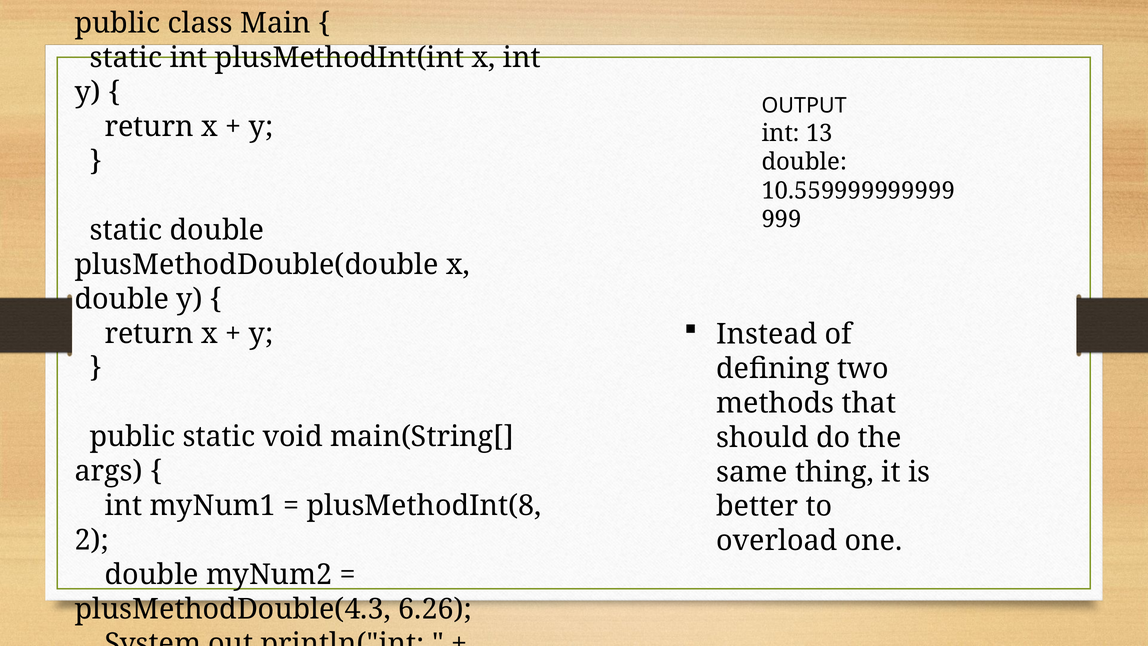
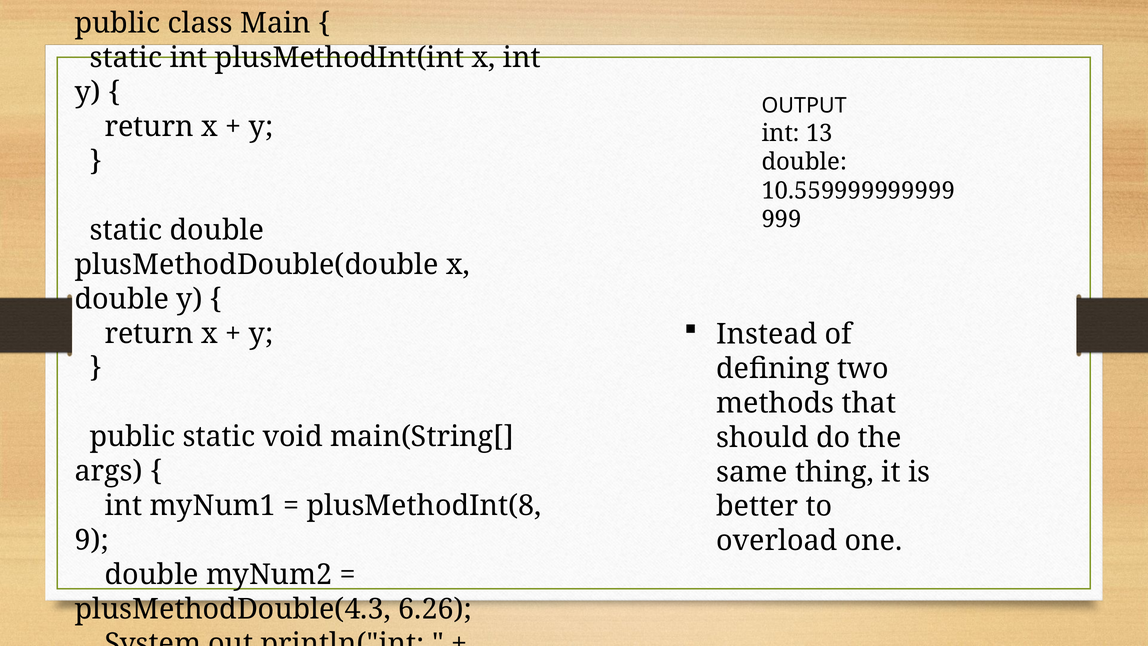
2: 2 -> 9 (92, 540)
